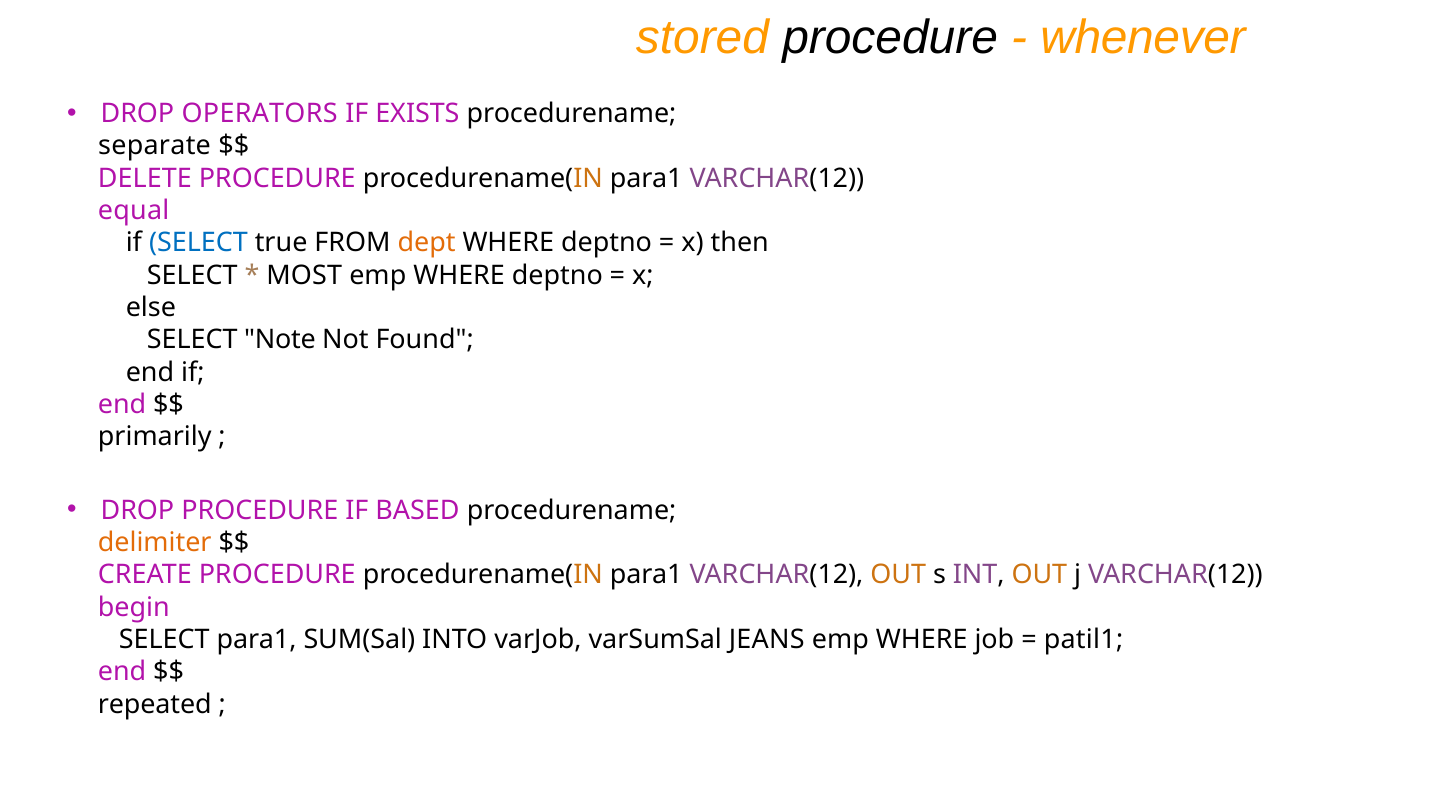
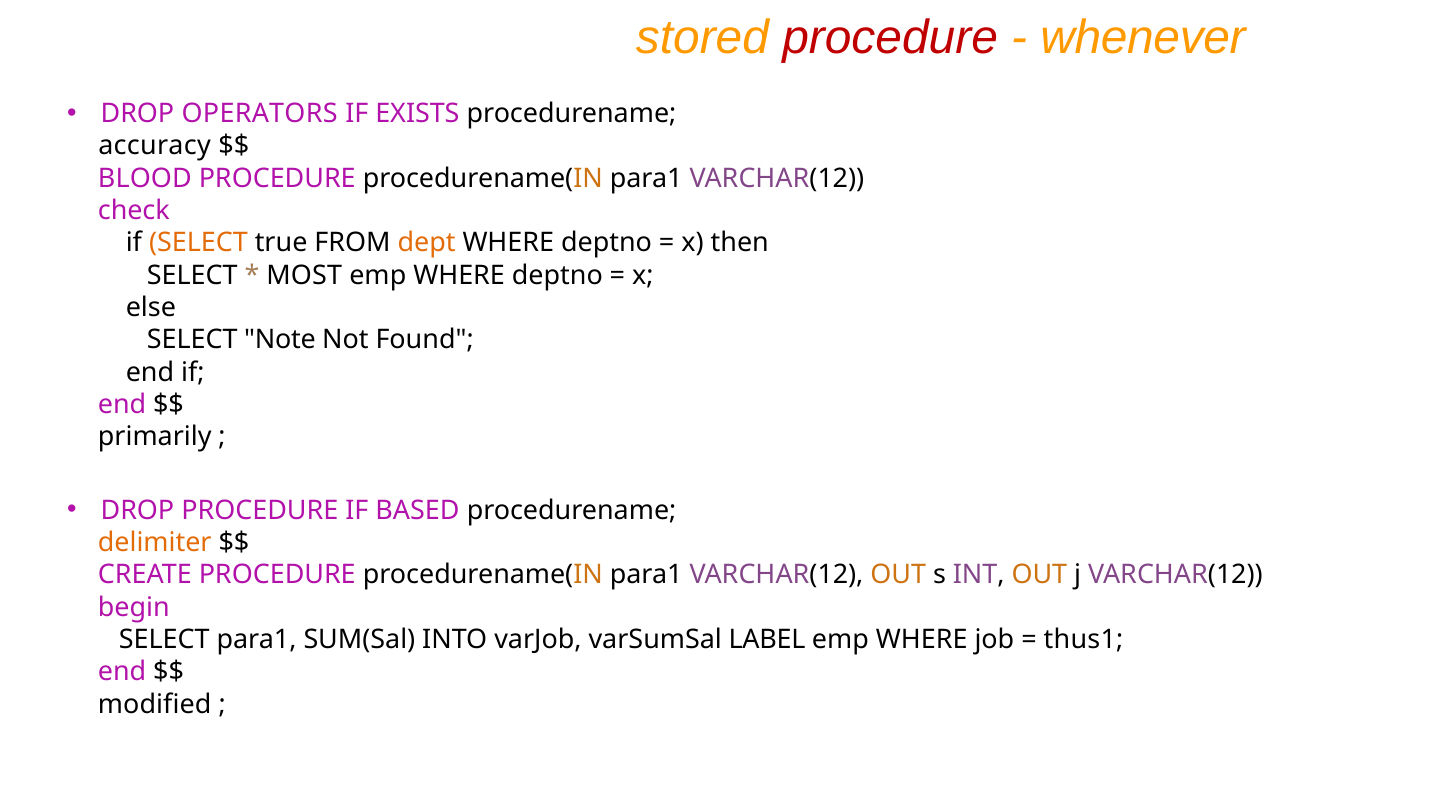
procedure colour: black -> red (890, 37)
separate: separate -> accuracy (155, 146)
DELETE: DELETE -> BLOOD (145, 178)
equal: equal -> check (134, 211)
SELECT colour: blue -> orange (198, 243)
JEANS: JEANS -> LABEL (767, 639)
patil1: patil1 -> thus1 (1084, 639)
repeated: repeated -> modified (155, 704)
